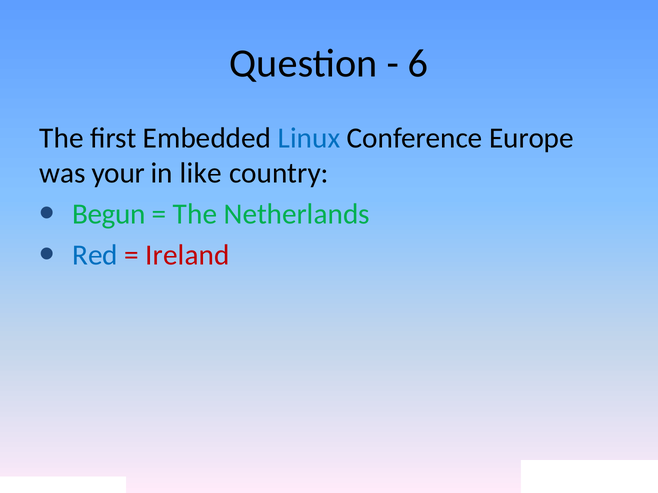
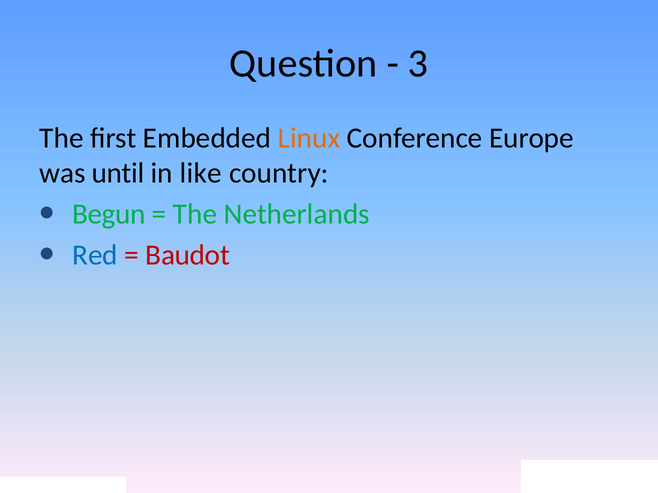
6: 6 -> 3 (418, 64)
Linux colour: blue -> orange (309, 138)
your: your -> until (118, 173)
Ireland: Ireland -> Baudot (188, 255)
